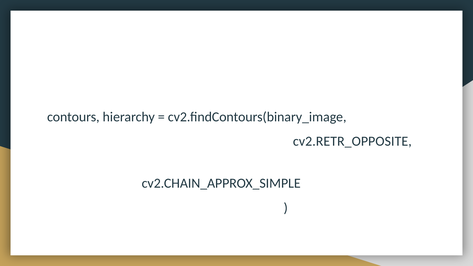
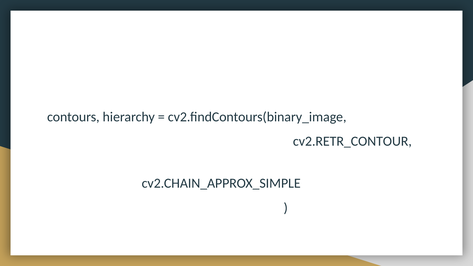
cv2.RETR_OPPOSITE: cv2.RETR_OPPOSITE -> cv2.RETR_CONTOUR (352, 141)
